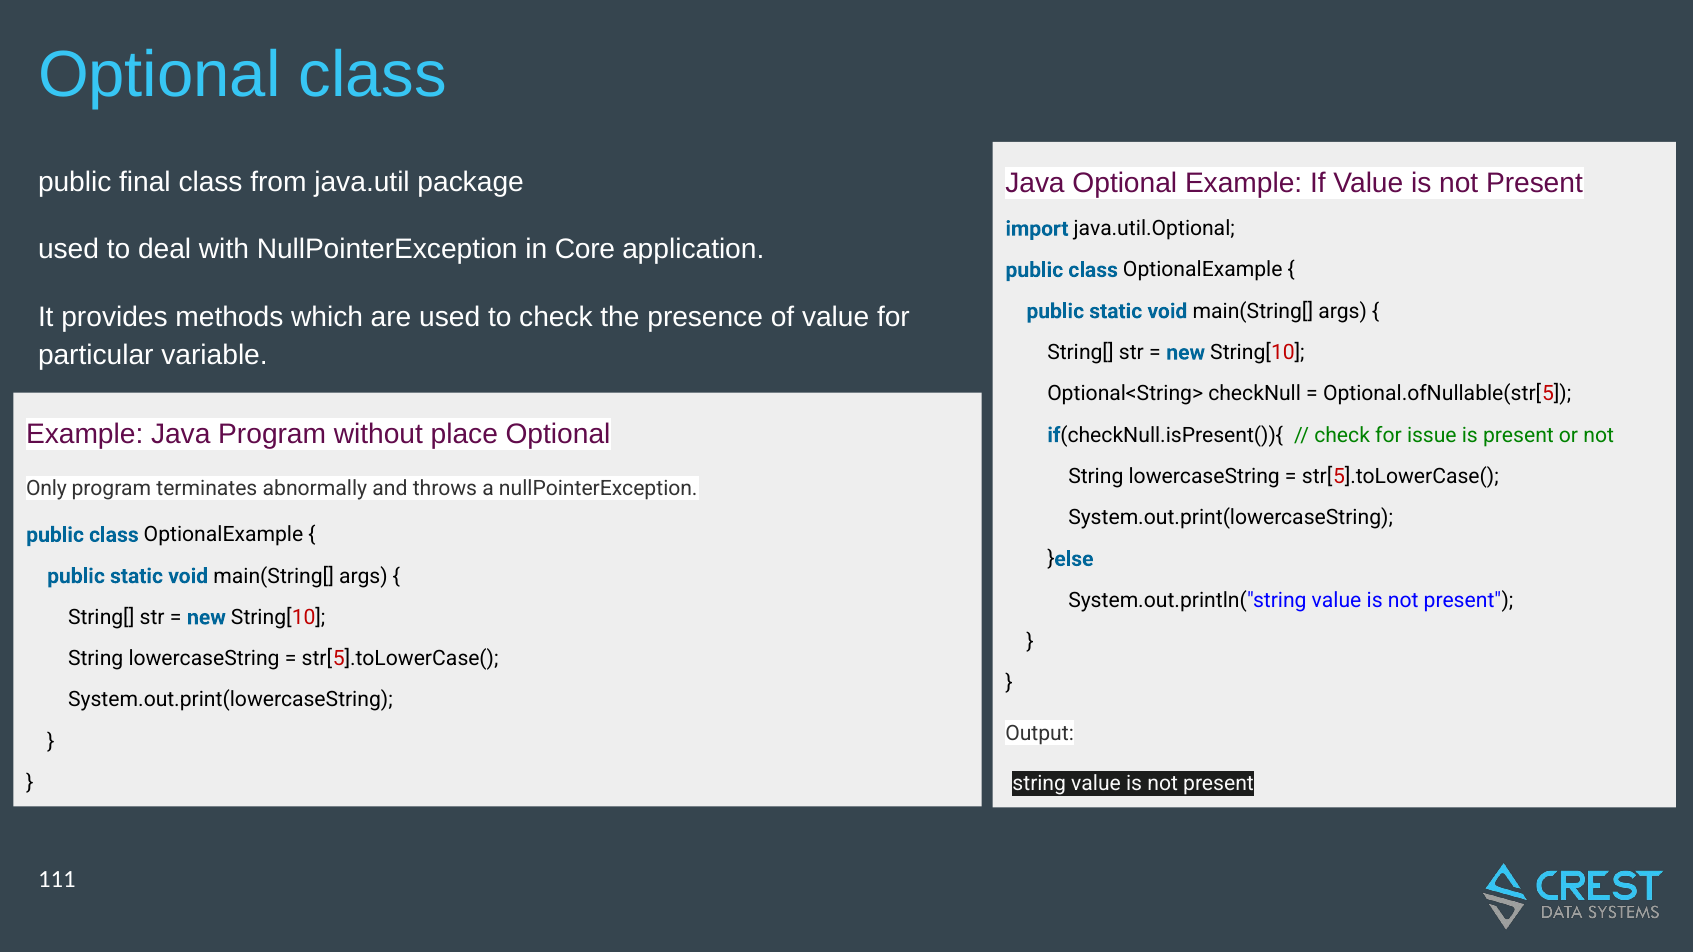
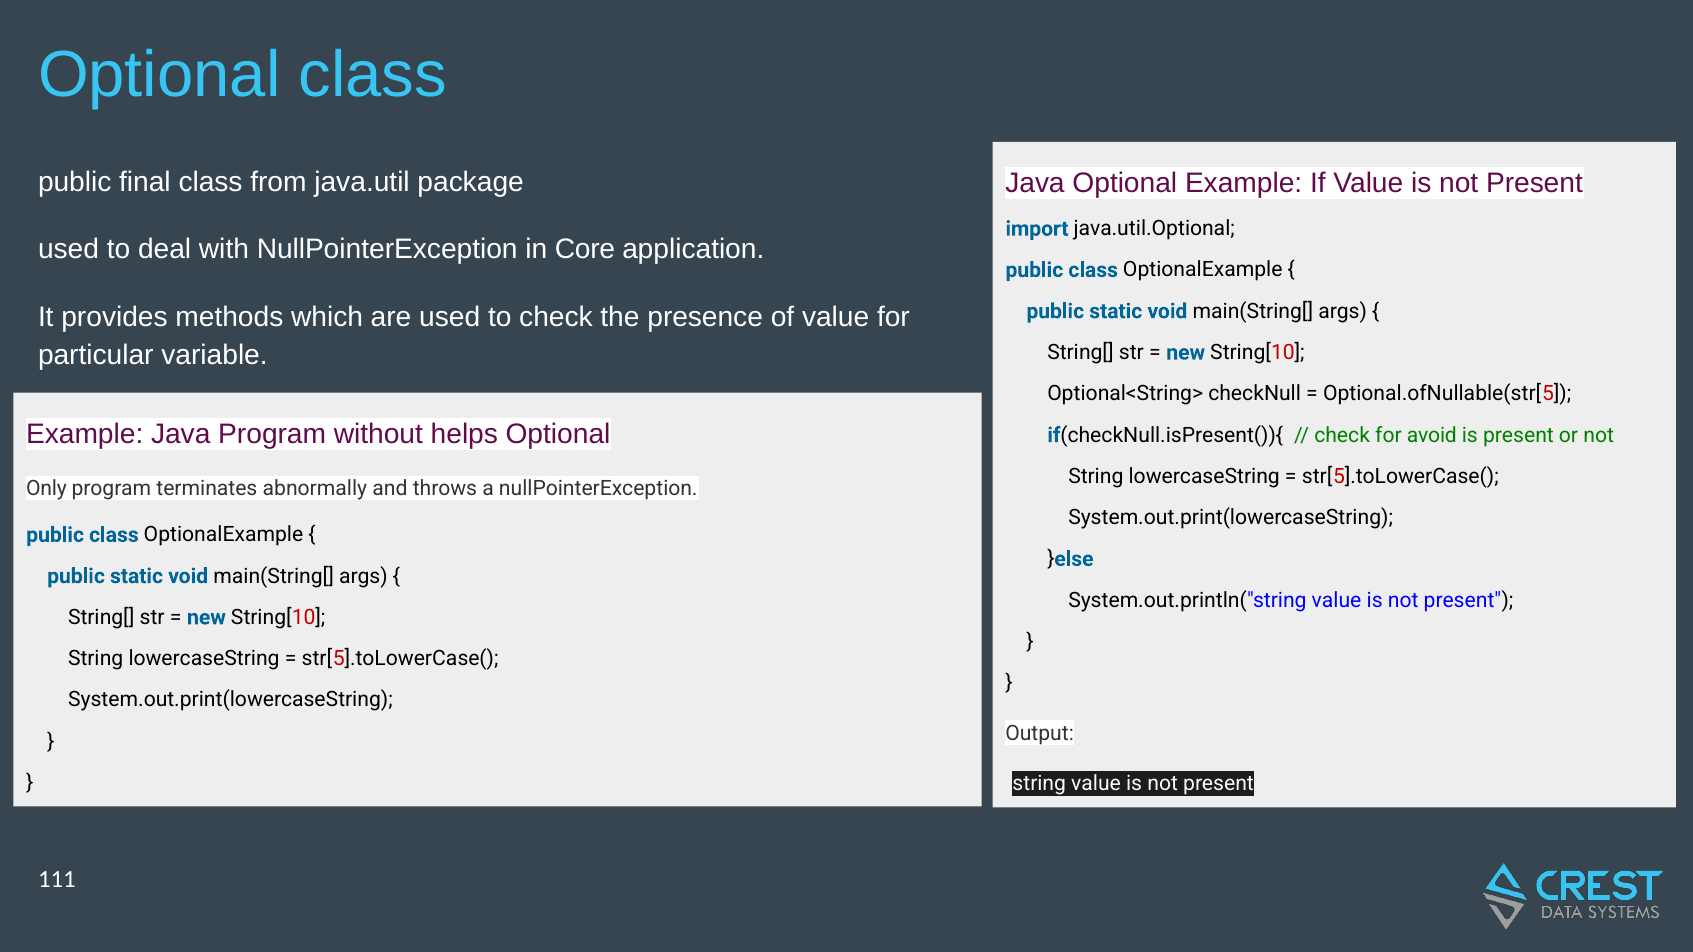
place: place -> helps (464, 434)
issue: issue -> avoid (1432, 435)
